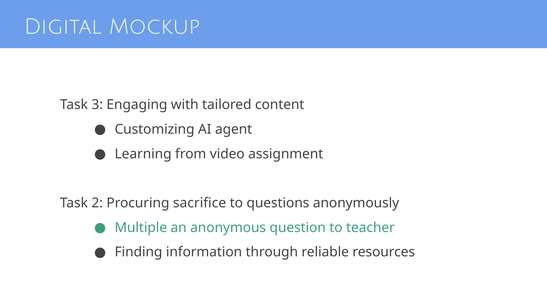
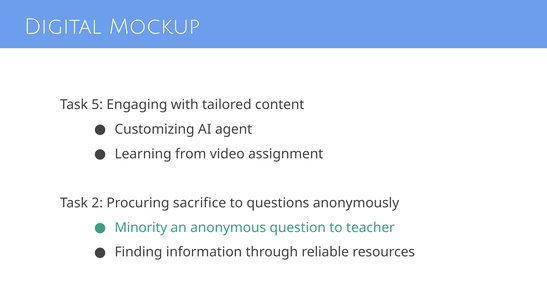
3: 3 -> 5 (97, 105)
Multiple: Multiple -> Minority (141, 228)
